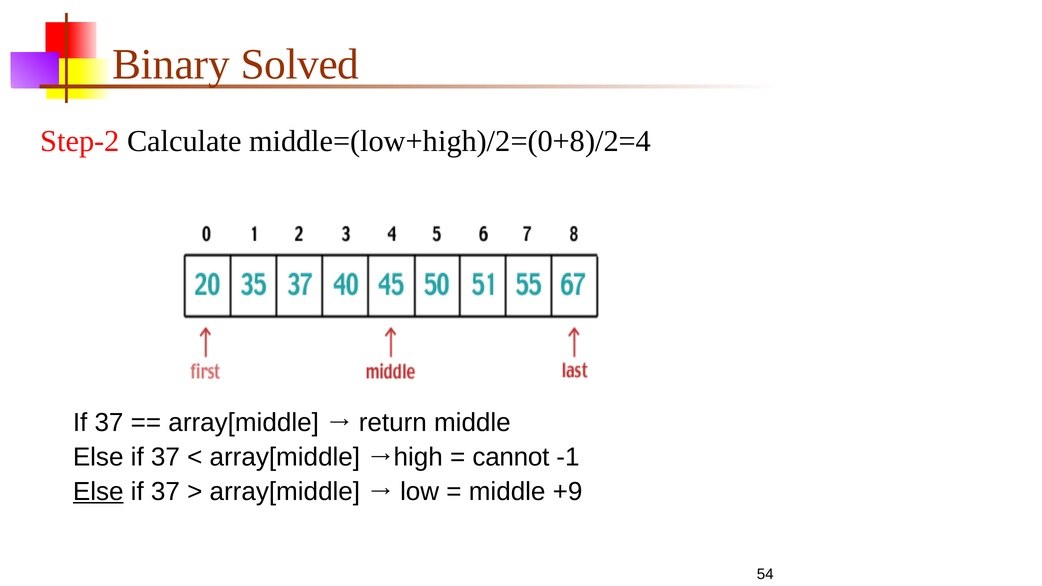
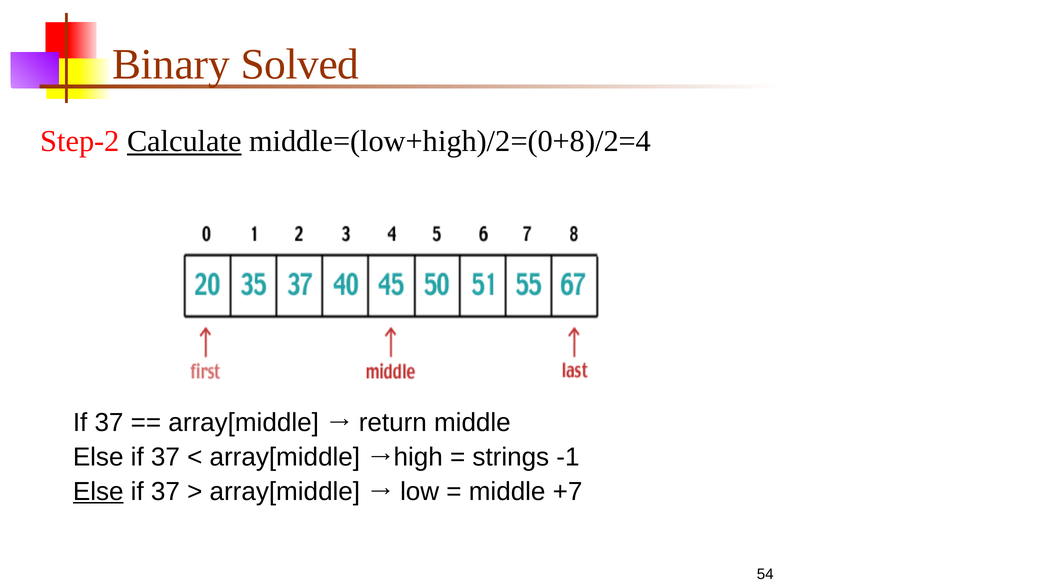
Calculate underline: none -> present (184, 141)
cannot: cannot -> strings (511, 457)
+9: +9 -> +7 (568, 492)
